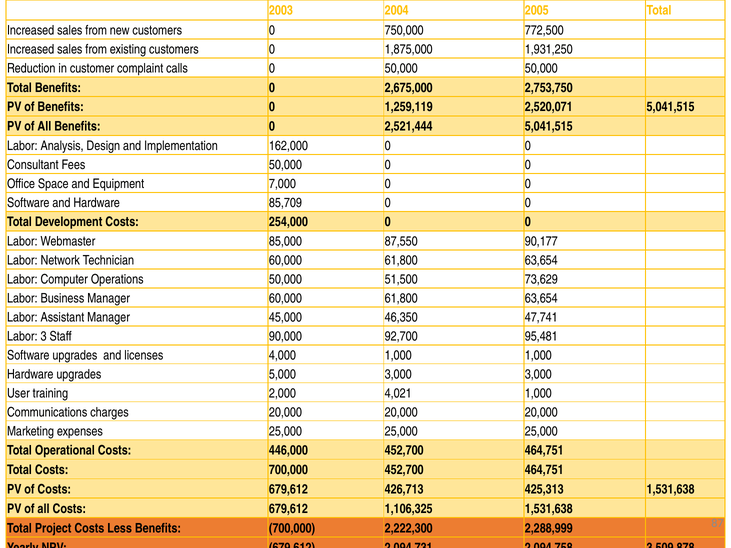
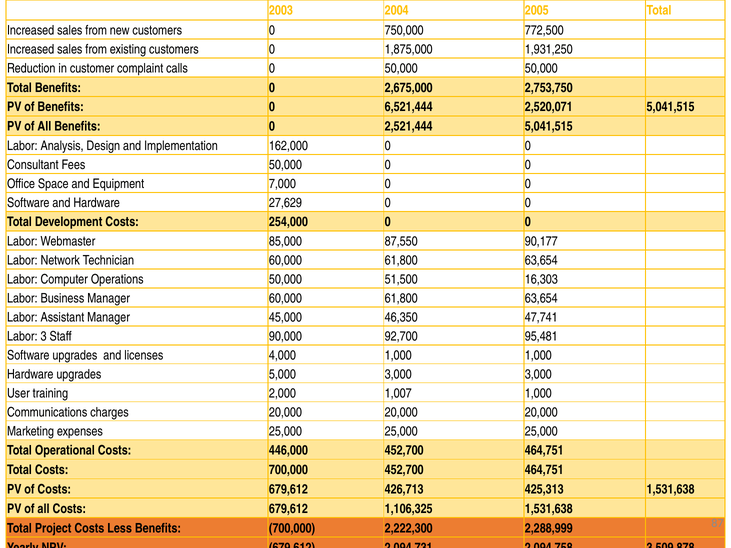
1,259,119: 1,259,119 -> 6,521,444 (409, 107)
85,709: 85,709 -> 27,629 (285, 203)
73,629: 73,629 -> 16,303 (541, 279)
4,021: 4,021 -> 1,007 (398, 393)
